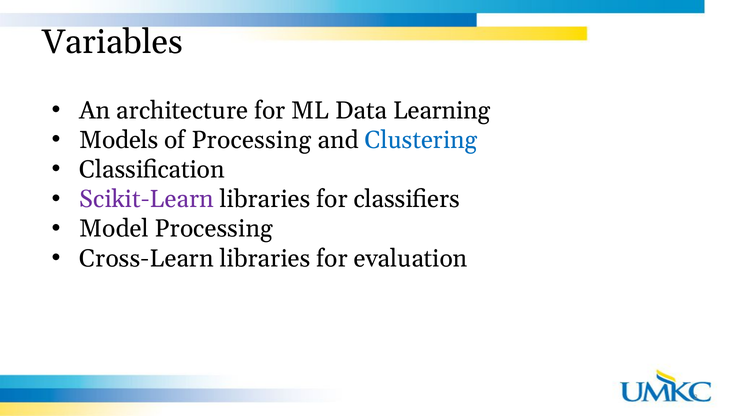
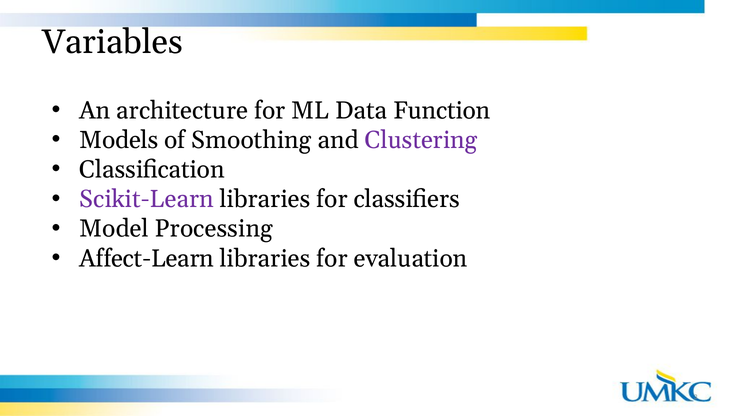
Learning: Learning -> Function (442, 110)
of Processing: Processing -> Smoothing (251, 140)
Clustering colour: blue -> purple (421, 140)
Cross-Learn: Cross-Learn -> Affect-Learn (147, 259)
